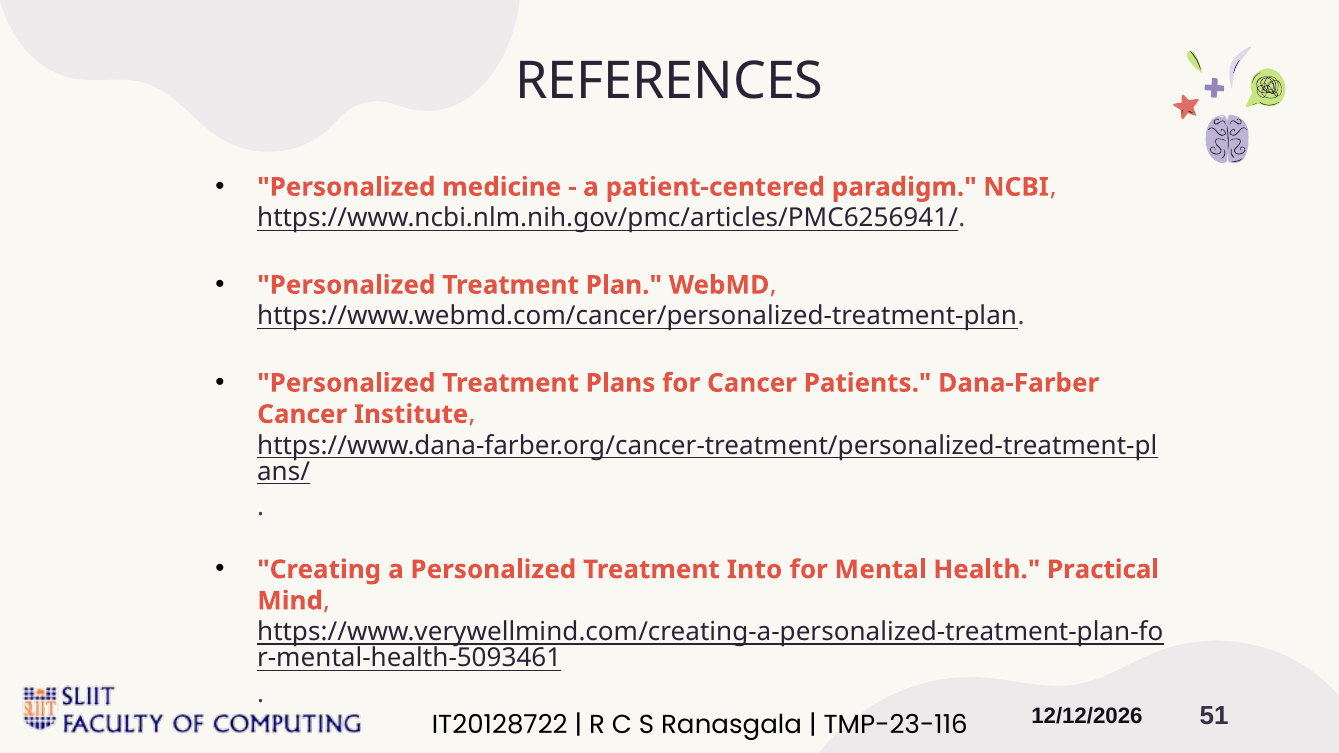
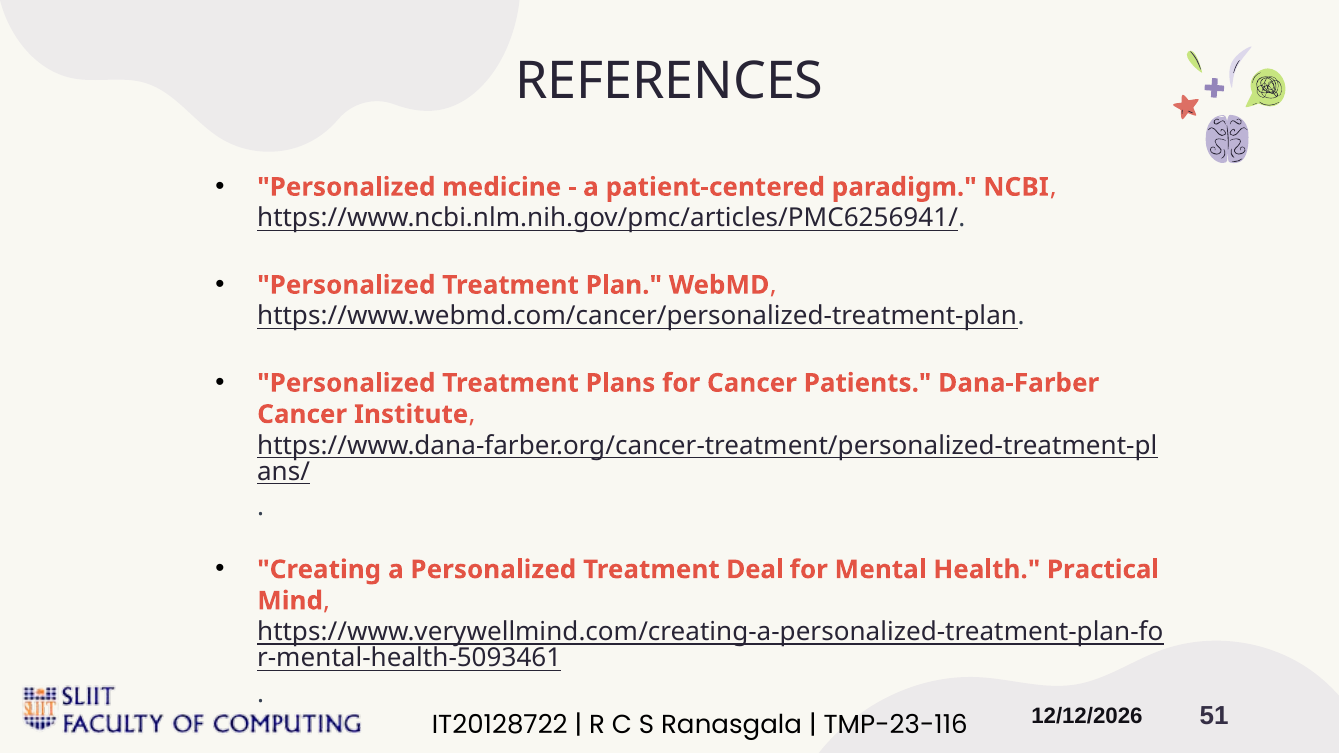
Into: Into -> Deal (755, 570)
